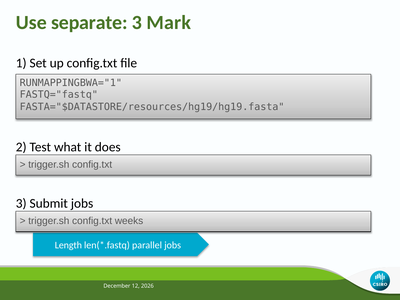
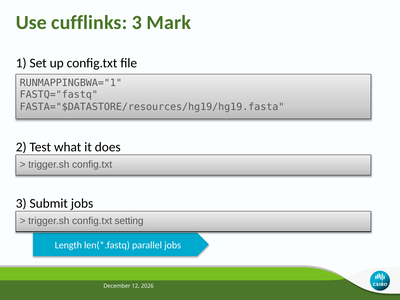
separate: separate -> cufflinks (89, 22)
weeks: weeks -> setting (129, 221)
